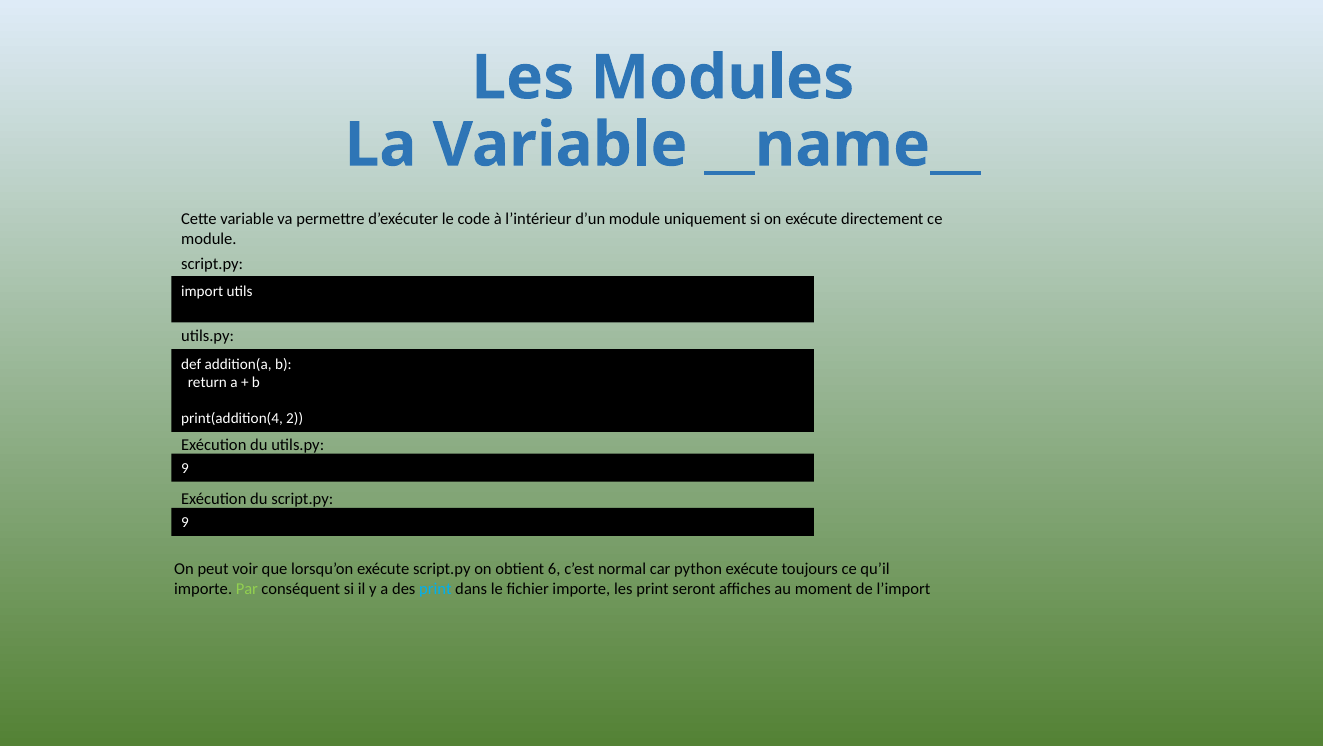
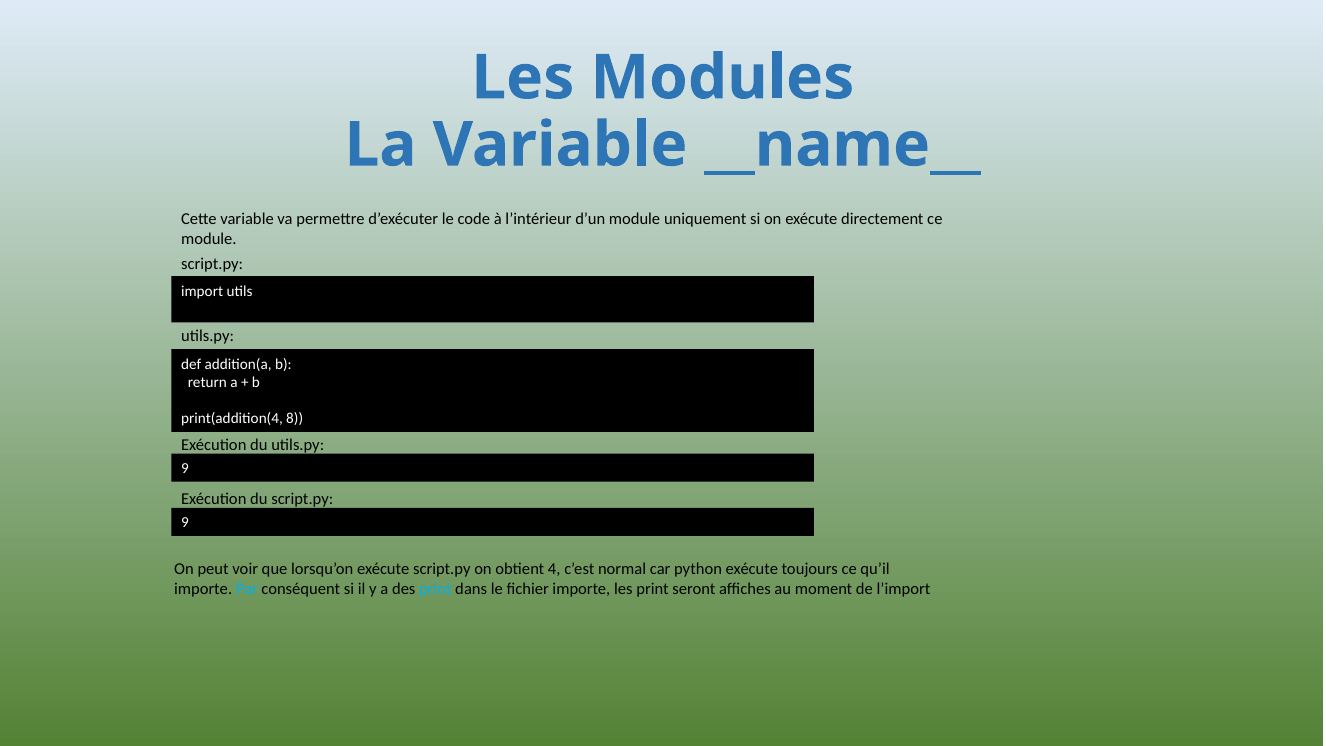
2: 2 -> 8 (295, 419)
6: 6 -> 4 (554, 569)
Par colour: light green -> light blue (247, 589)
